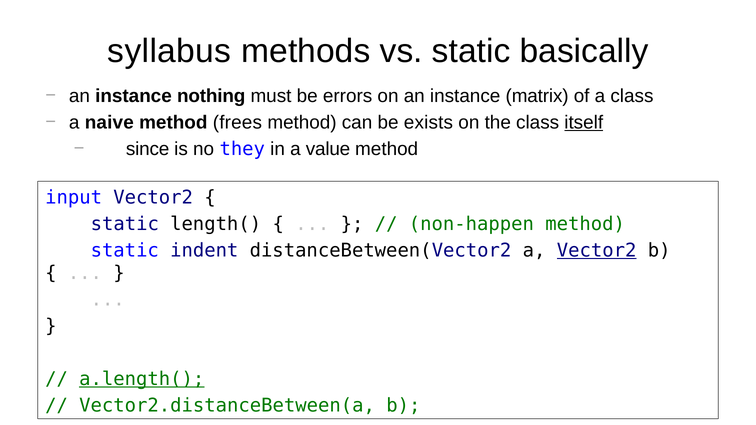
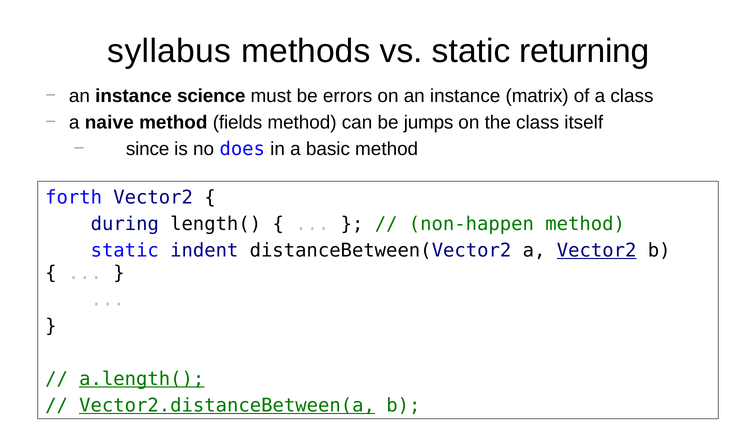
basically: basically -> returning (584, 51)
nothing: nothing -> science (211, 96)
frees: frees -> fields (238, 123)
exists: exists -> jumps (429, 123)
itself underline: present -> none (584, 123)
they: they -> does (242, 149)
value: value -> basic (328, 149)
input: input -> forth (74, 198)
static: static -> during (125, 224)
Vector2.distanceBetween(a underline: none -> present (227, 406)
